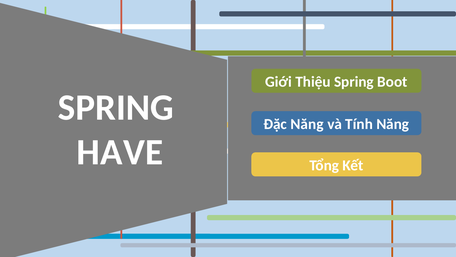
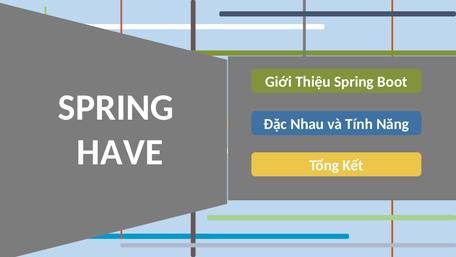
Đặc Năng: Năng -> Nhau (307, 124)
